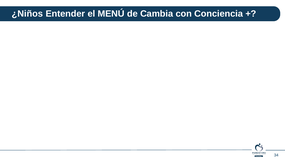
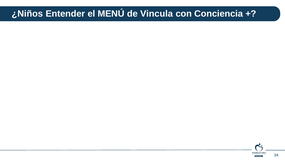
Cambia: Cambia -> Vincula (157, 14)
